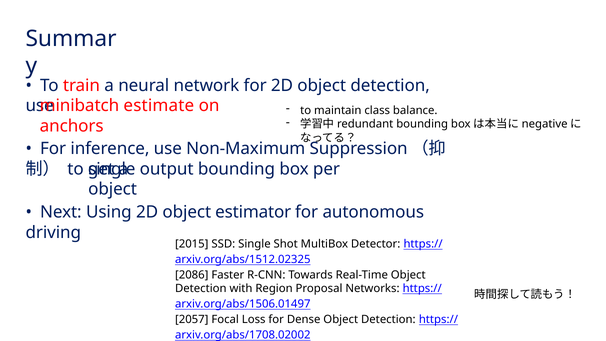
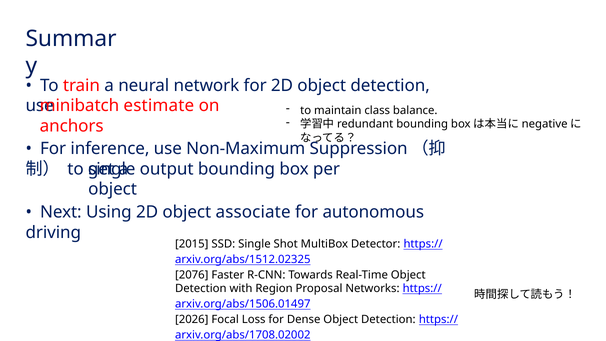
estimator: estimator -> associate (253, 212)
2086: 2086 -> 2076 (192, 275)
2057: 2057 -> 2026 (192, 320)
